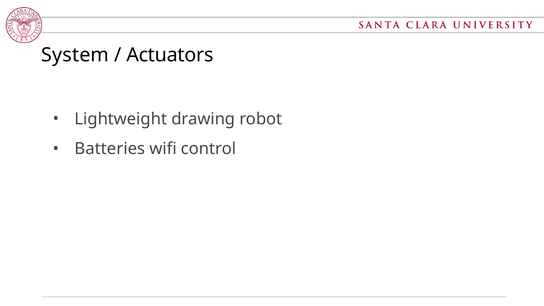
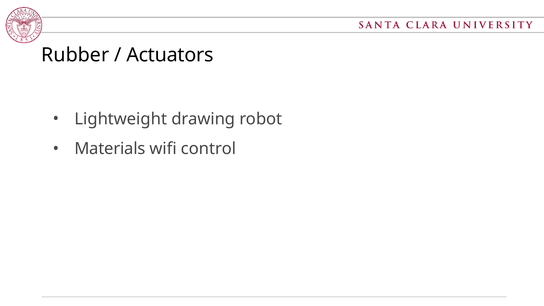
System: System -> Rubber (75, 55)
Batteries: Batteries -> Materials (110, 149)
